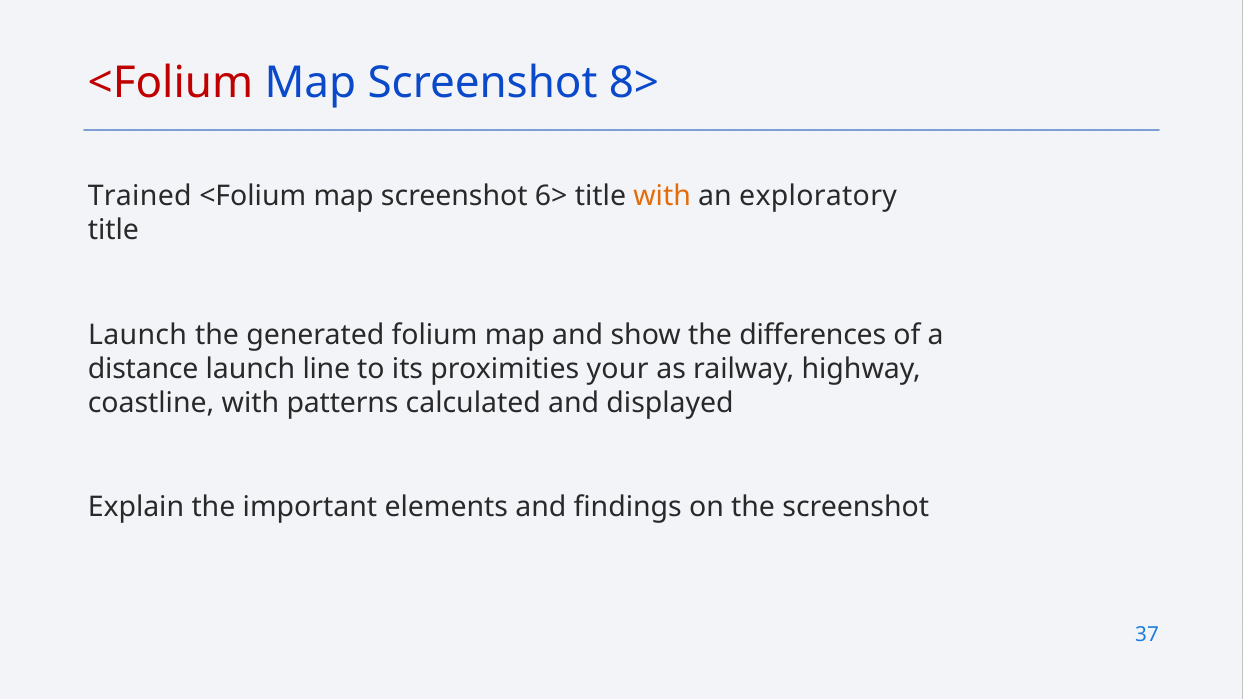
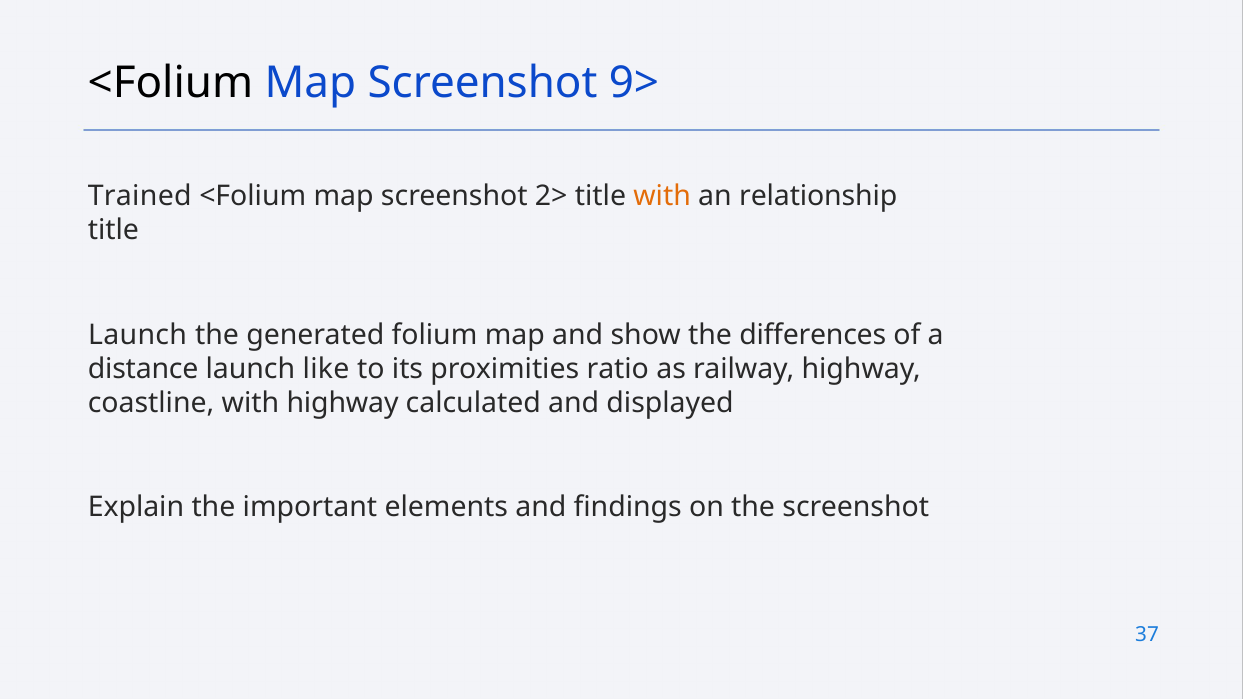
<Folium colour: red -> black (170, 83)
8>: 8> -> 9> (634, 83)
6>: 6> -> 2> (551, 196)
exploratory: exploratory -> relationship (818, 196)
line: line -> like (326, 369)
your: your -> ratio (618, 369)
with patterns: patterns -> highway (343, 403)
